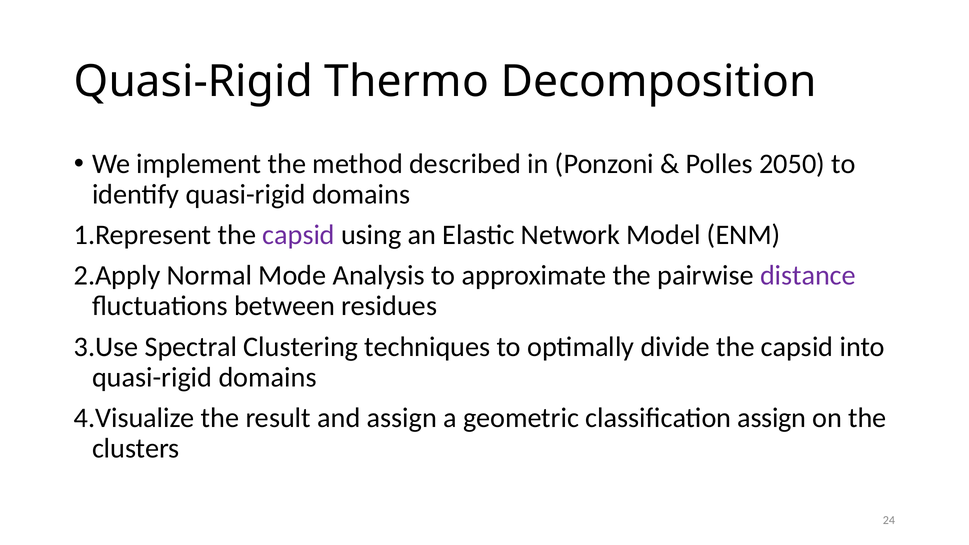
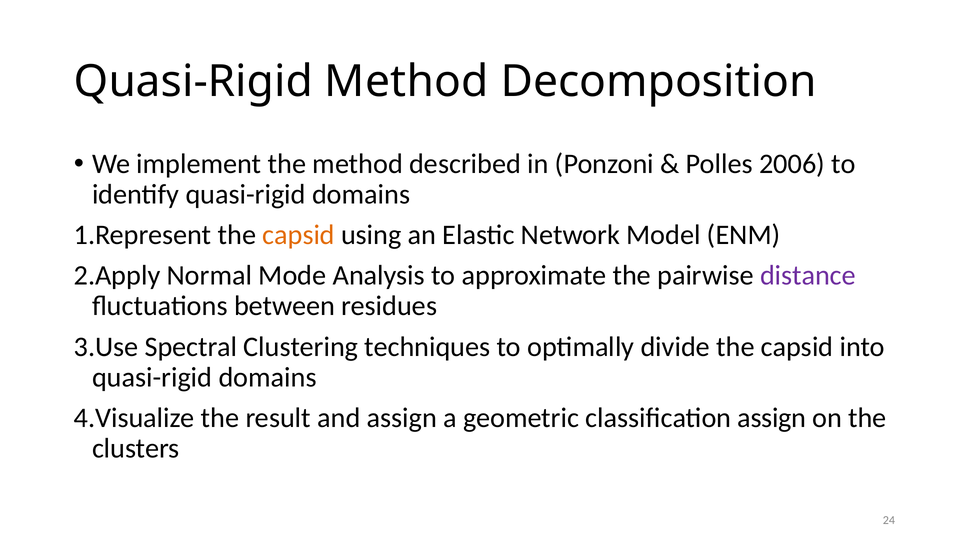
Quasi-Rigid Thermo: Thermo -> Method (407, 81)
2050: 2050 -> 2006 (792, 164)
capsid colour: purple -> orange (299, 235)
